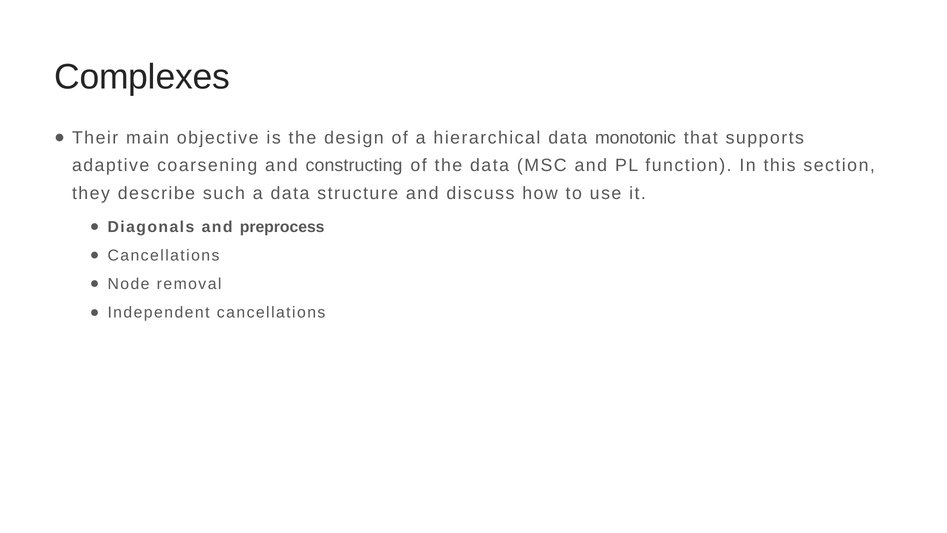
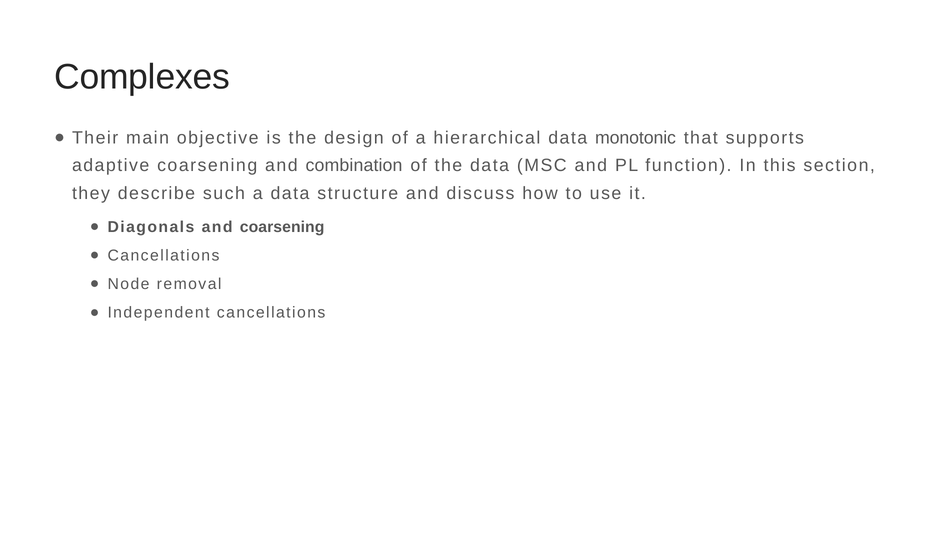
constructing: constructing -> combination (354, 165)
and preprocess: preprocess -> coarsening (282, 227)
